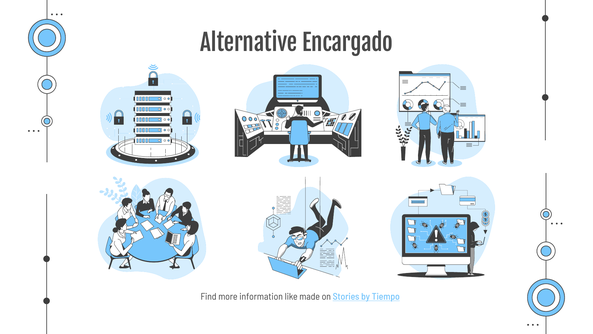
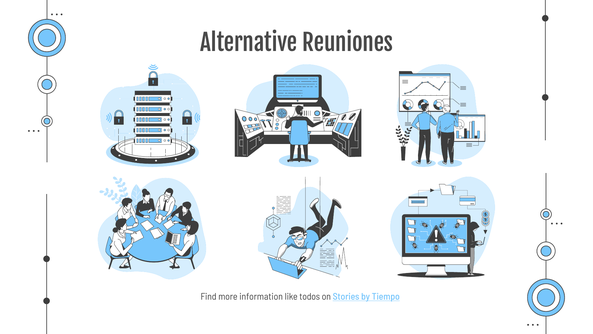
Encargado: Encargado -> Reuniones (348, 43)
made: made -> todos (310, 296)
